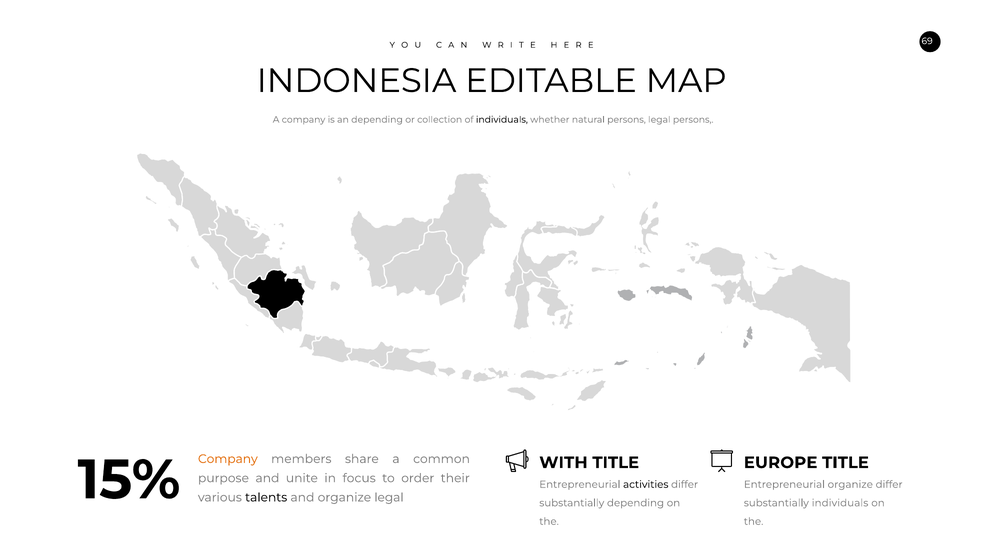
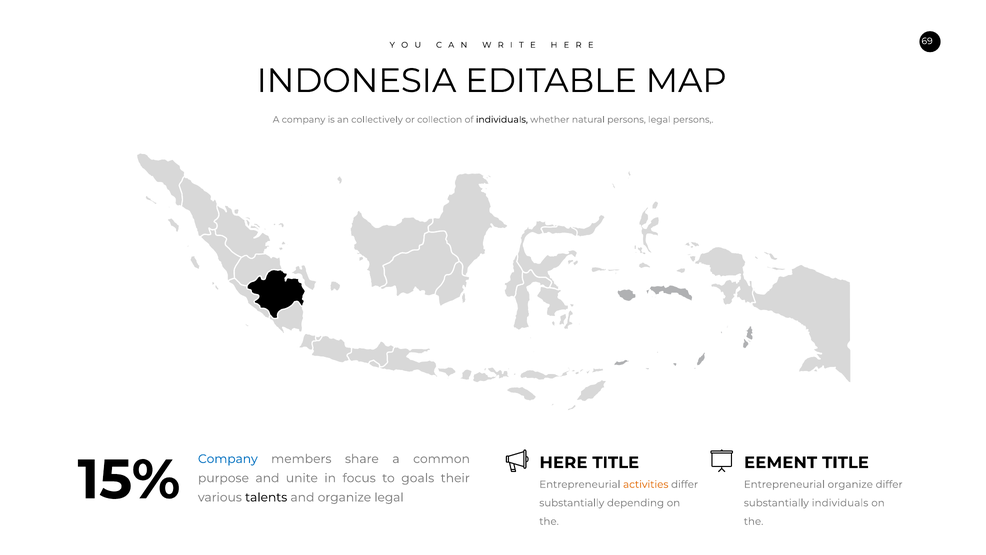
an depending: depending -> collectively (377, 120)
Company colour: orange -> blue (228, 459)
WITH: WITH -> HERE (563, 462)
EUROPE: EUROPE -> EEMENT (781, 462)
order: order -> goals (418, 478)
activities colour: black -> orange (646, 484)
